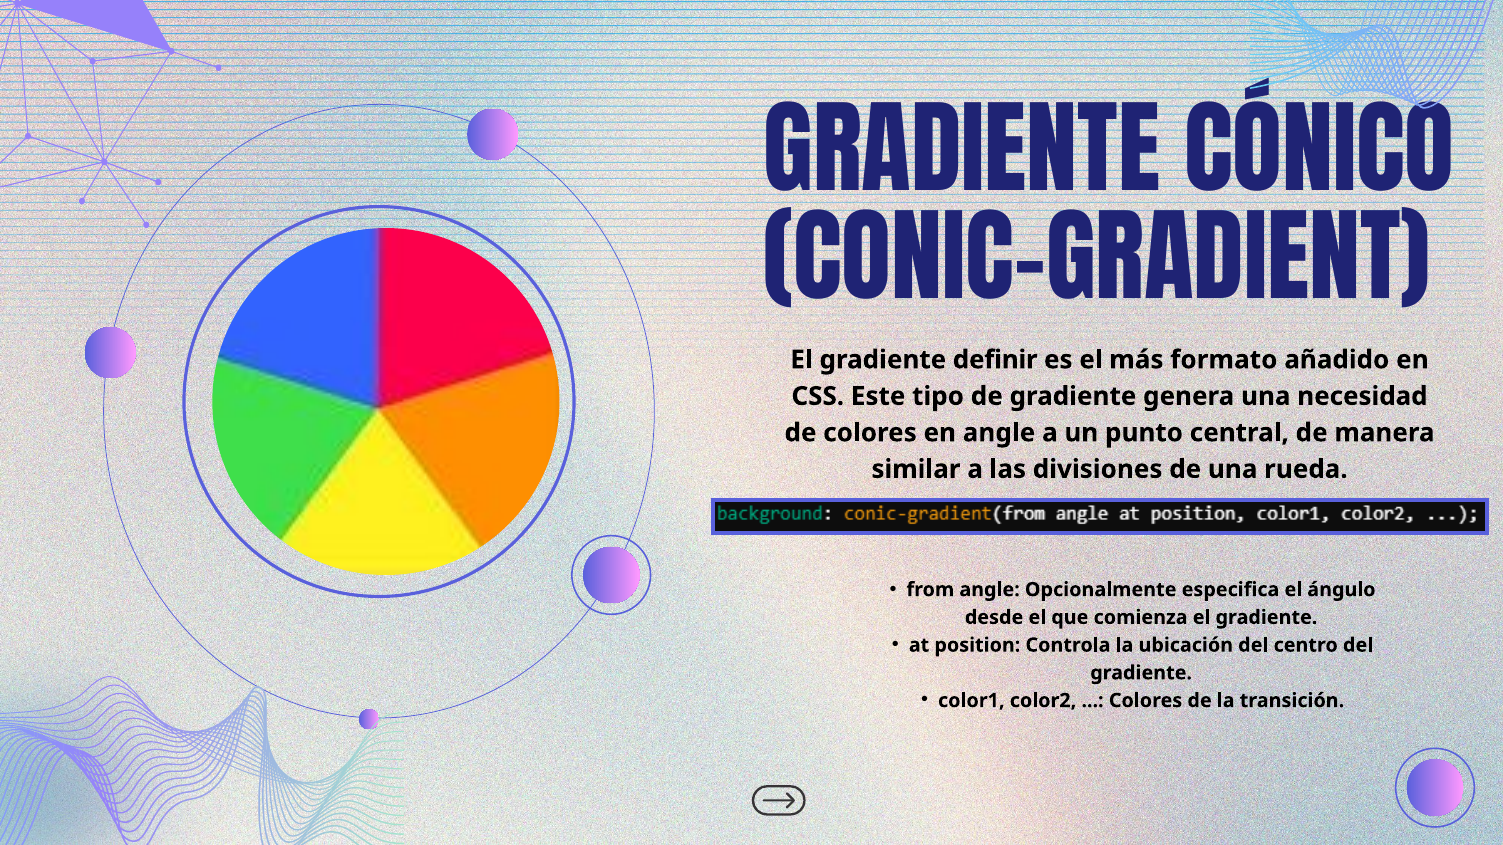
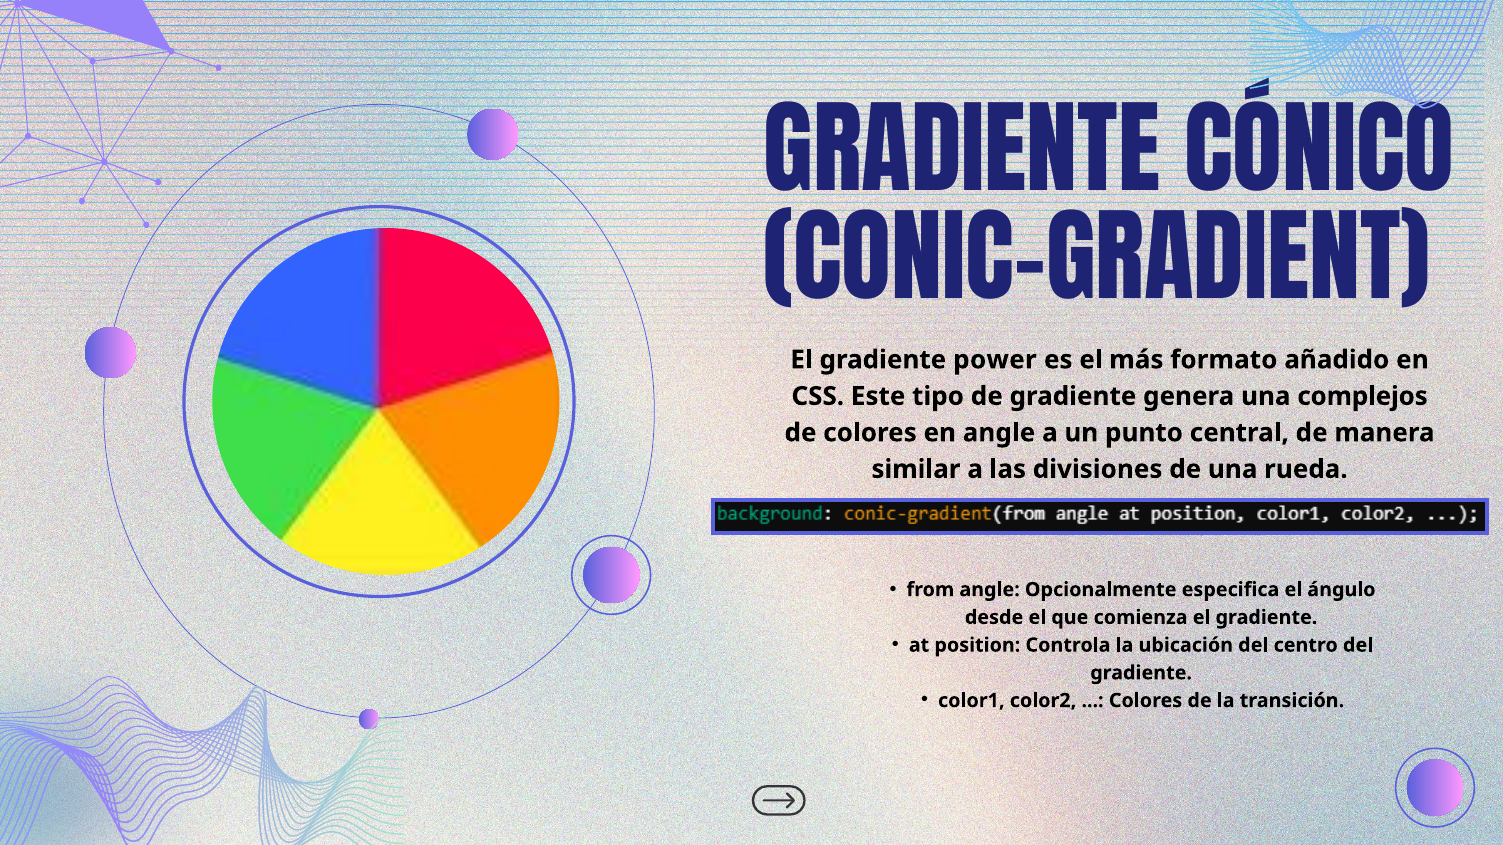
definir: definir -> power (995, 360)
necesidad: necesidad -> complejos (1362, 396)
